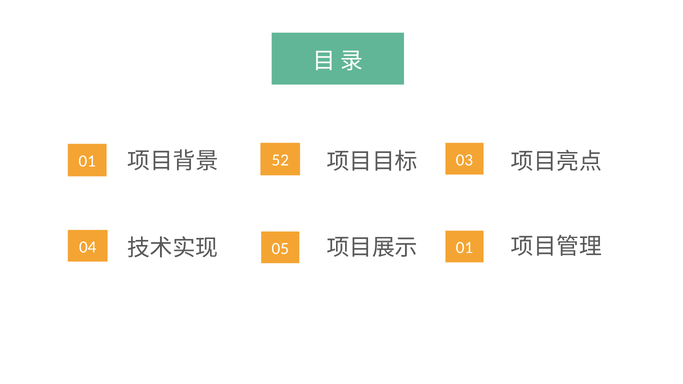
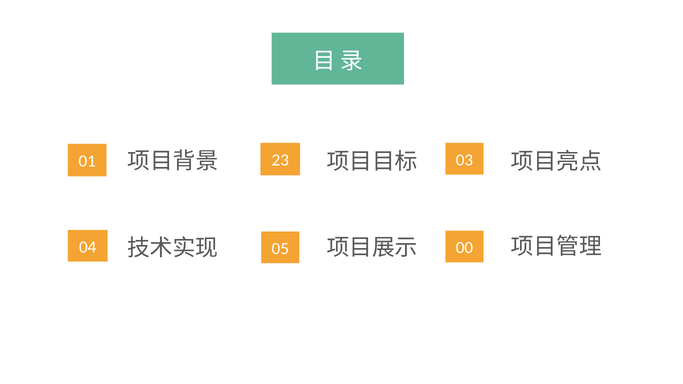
52: 52 -> 23 (280, 160)
01: 01 -> 00 (464, 248)
